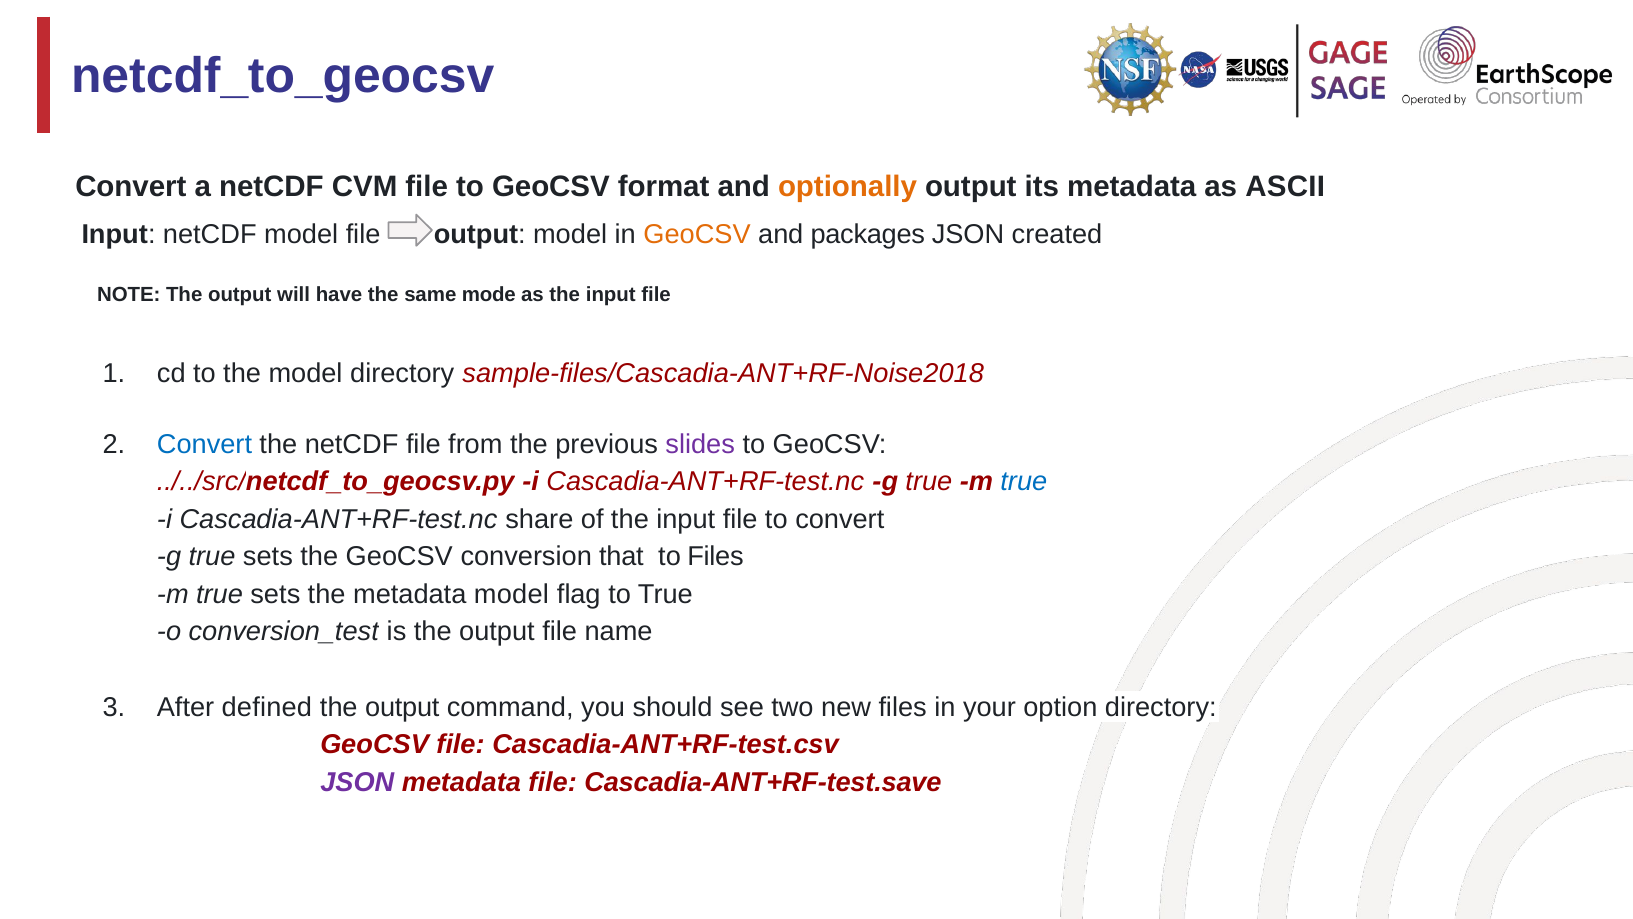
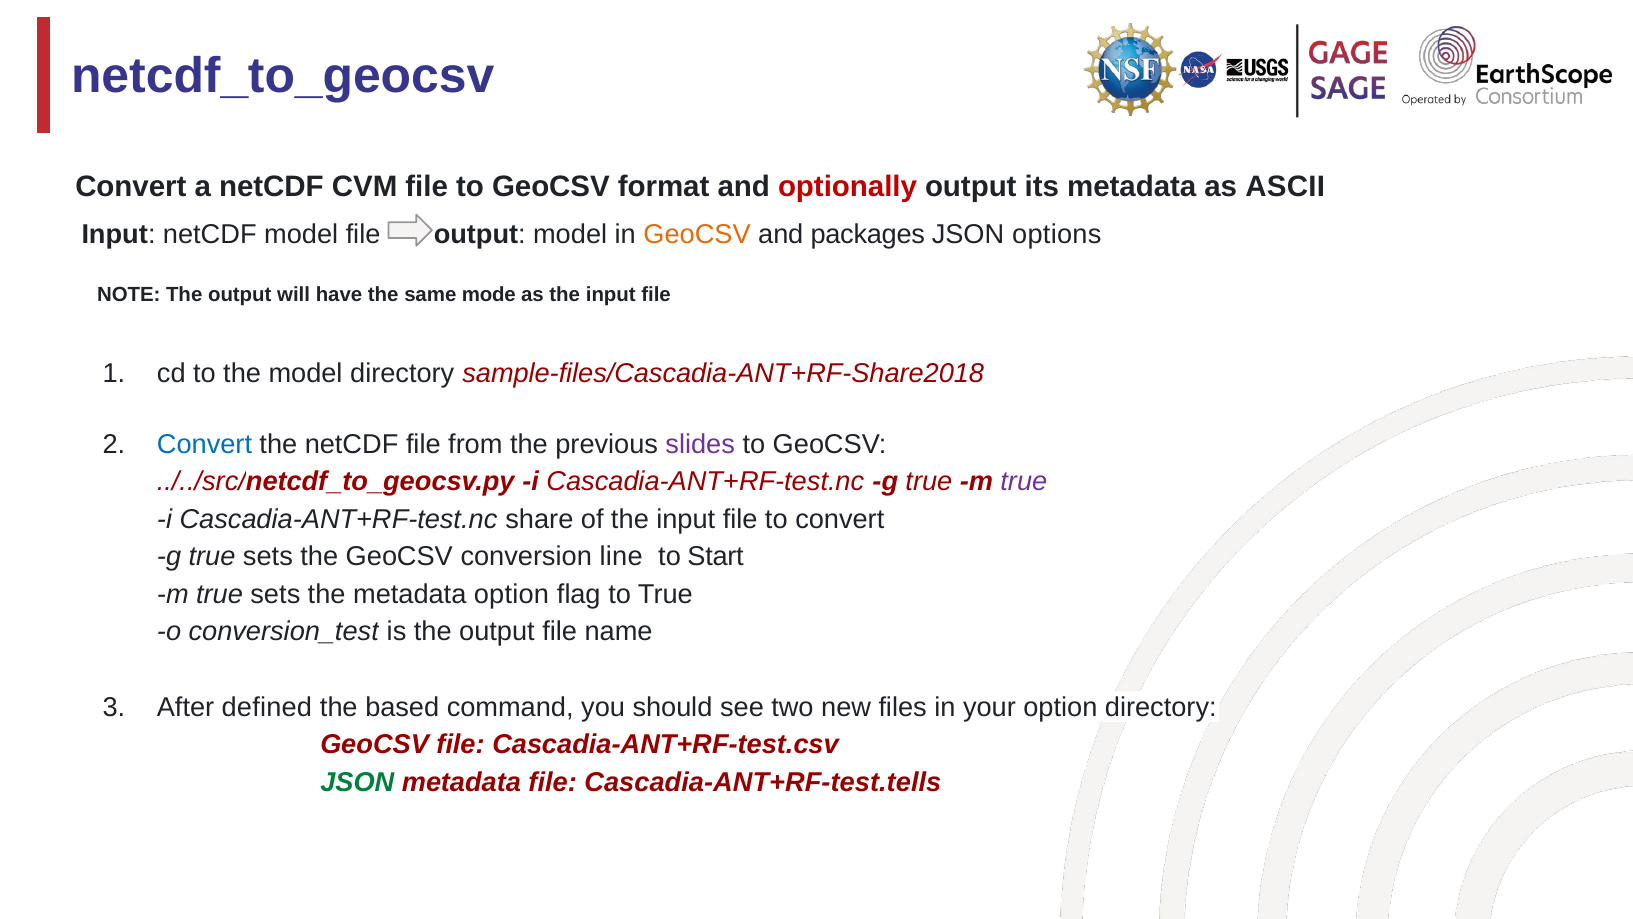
optionally colour: orange -> red (847, 187)
created: created -> options (1057, 235)
sample-files/Cascadia-ANT+RF-Noise2018: sample-files/Cascadia-ANT+RF-Noise2018 -> sample-files/Cascadia-ANT+RF-Share2018 (723, 374)
true colour: blue -> purple (1024, 482)
that: that -> line (621, 557)
to Files: Files -> Start (716, 557)
metadata model: model -> option (511, 594)
output: output -> based (402, 707)
JSON colour: purple -> green (357, 782)
Cascadia-ANT+RF-test.save: Cascadia-ANT+RF-test.save -> Cascadia-ANT+RF-test.tells (763, 782)
